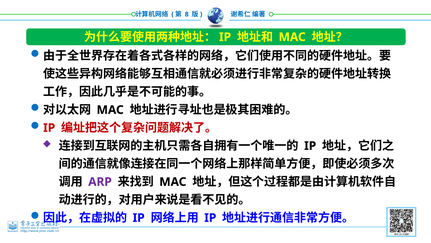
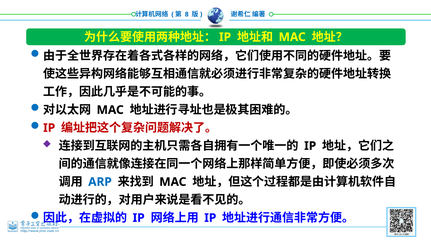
ARP colour: purple -> blue (100, 181)
